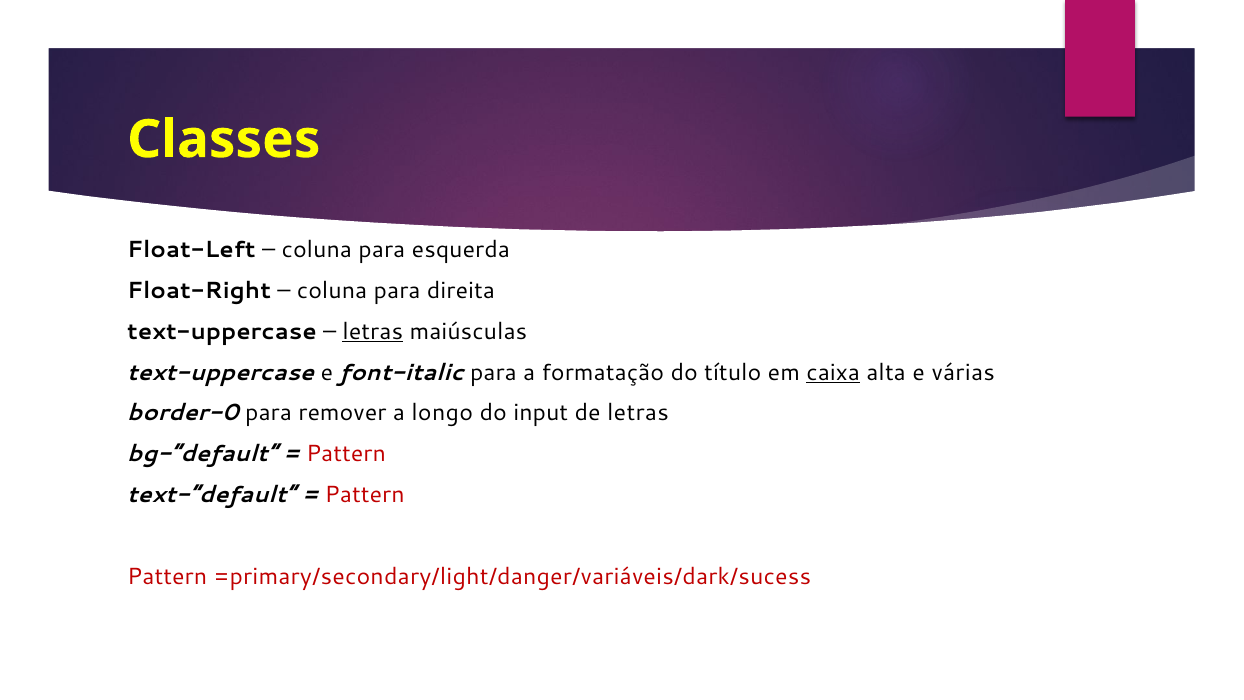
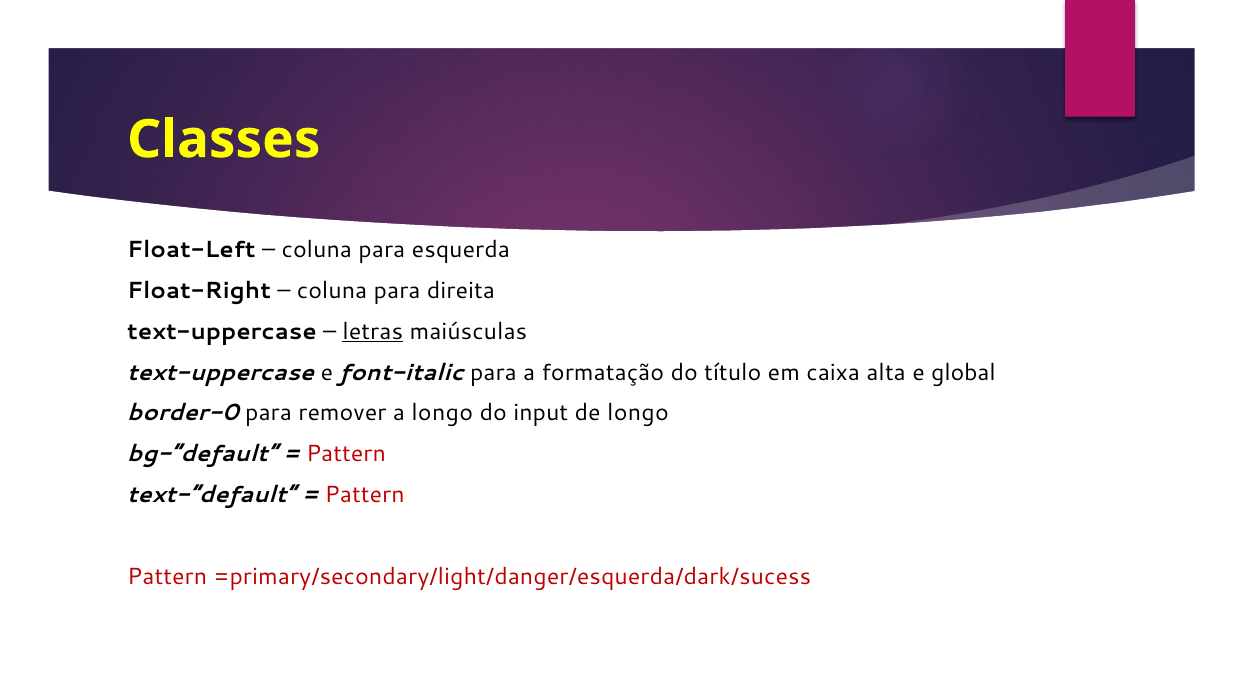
caixa underline: present -> none (833, 372)
várias: várias -> global (963, 372)
de letras: letras -> longo (638, 413)
=primary/secondary/light/danger/variáveis/dark/sucess: =primary/secondary/light/danger/variáveis/dark/sucess -> =primary/secondary/light/danger/esquerda/dark/sucess (512, 577)
